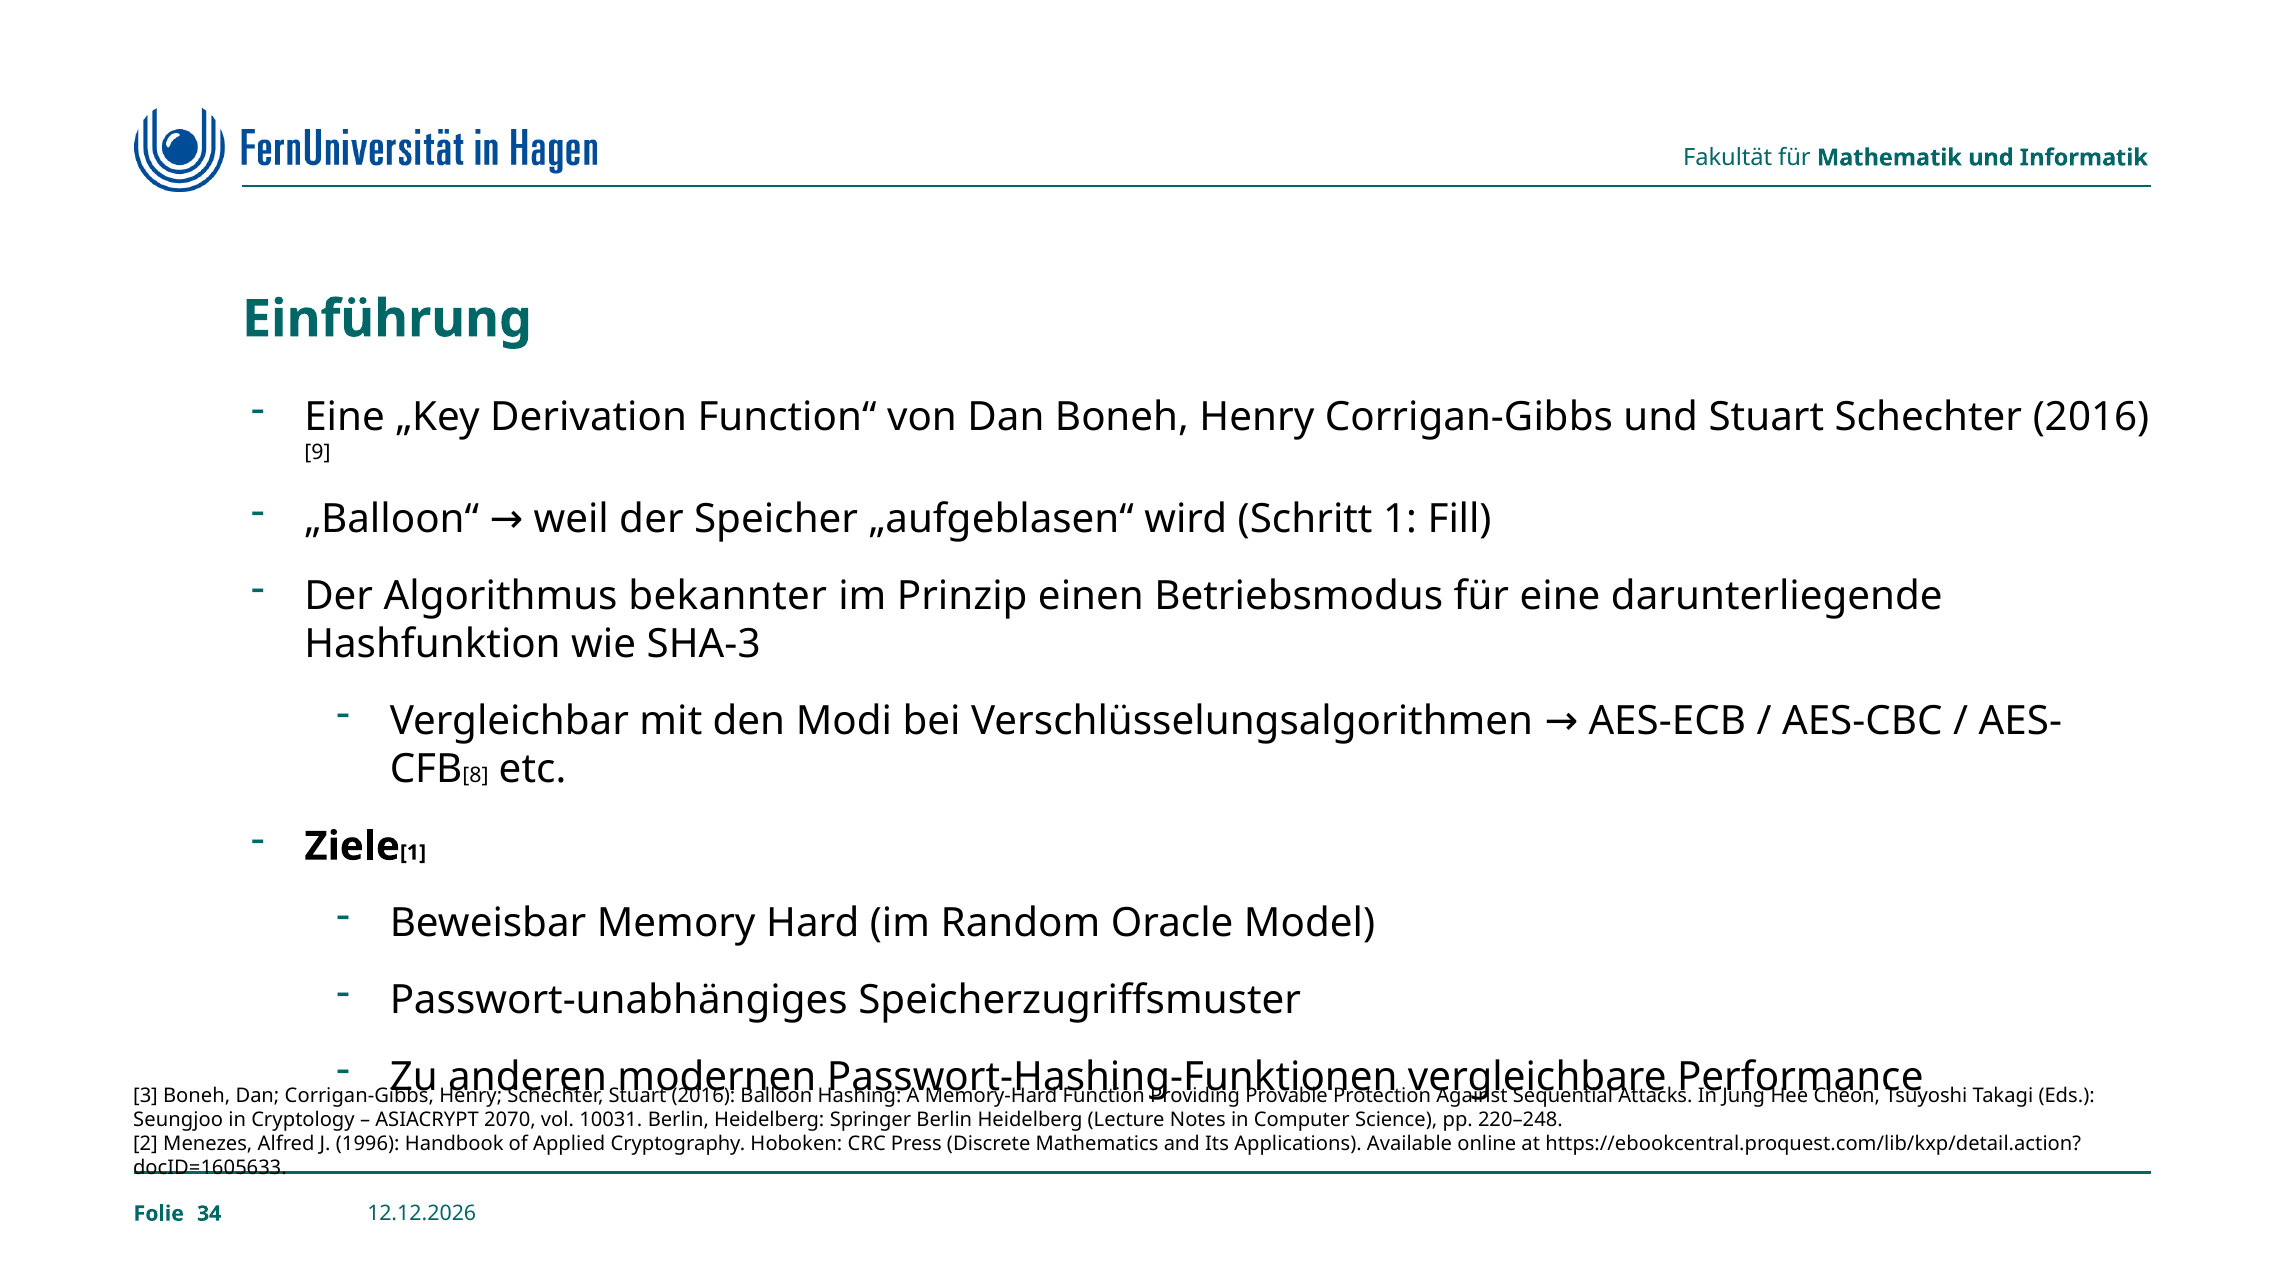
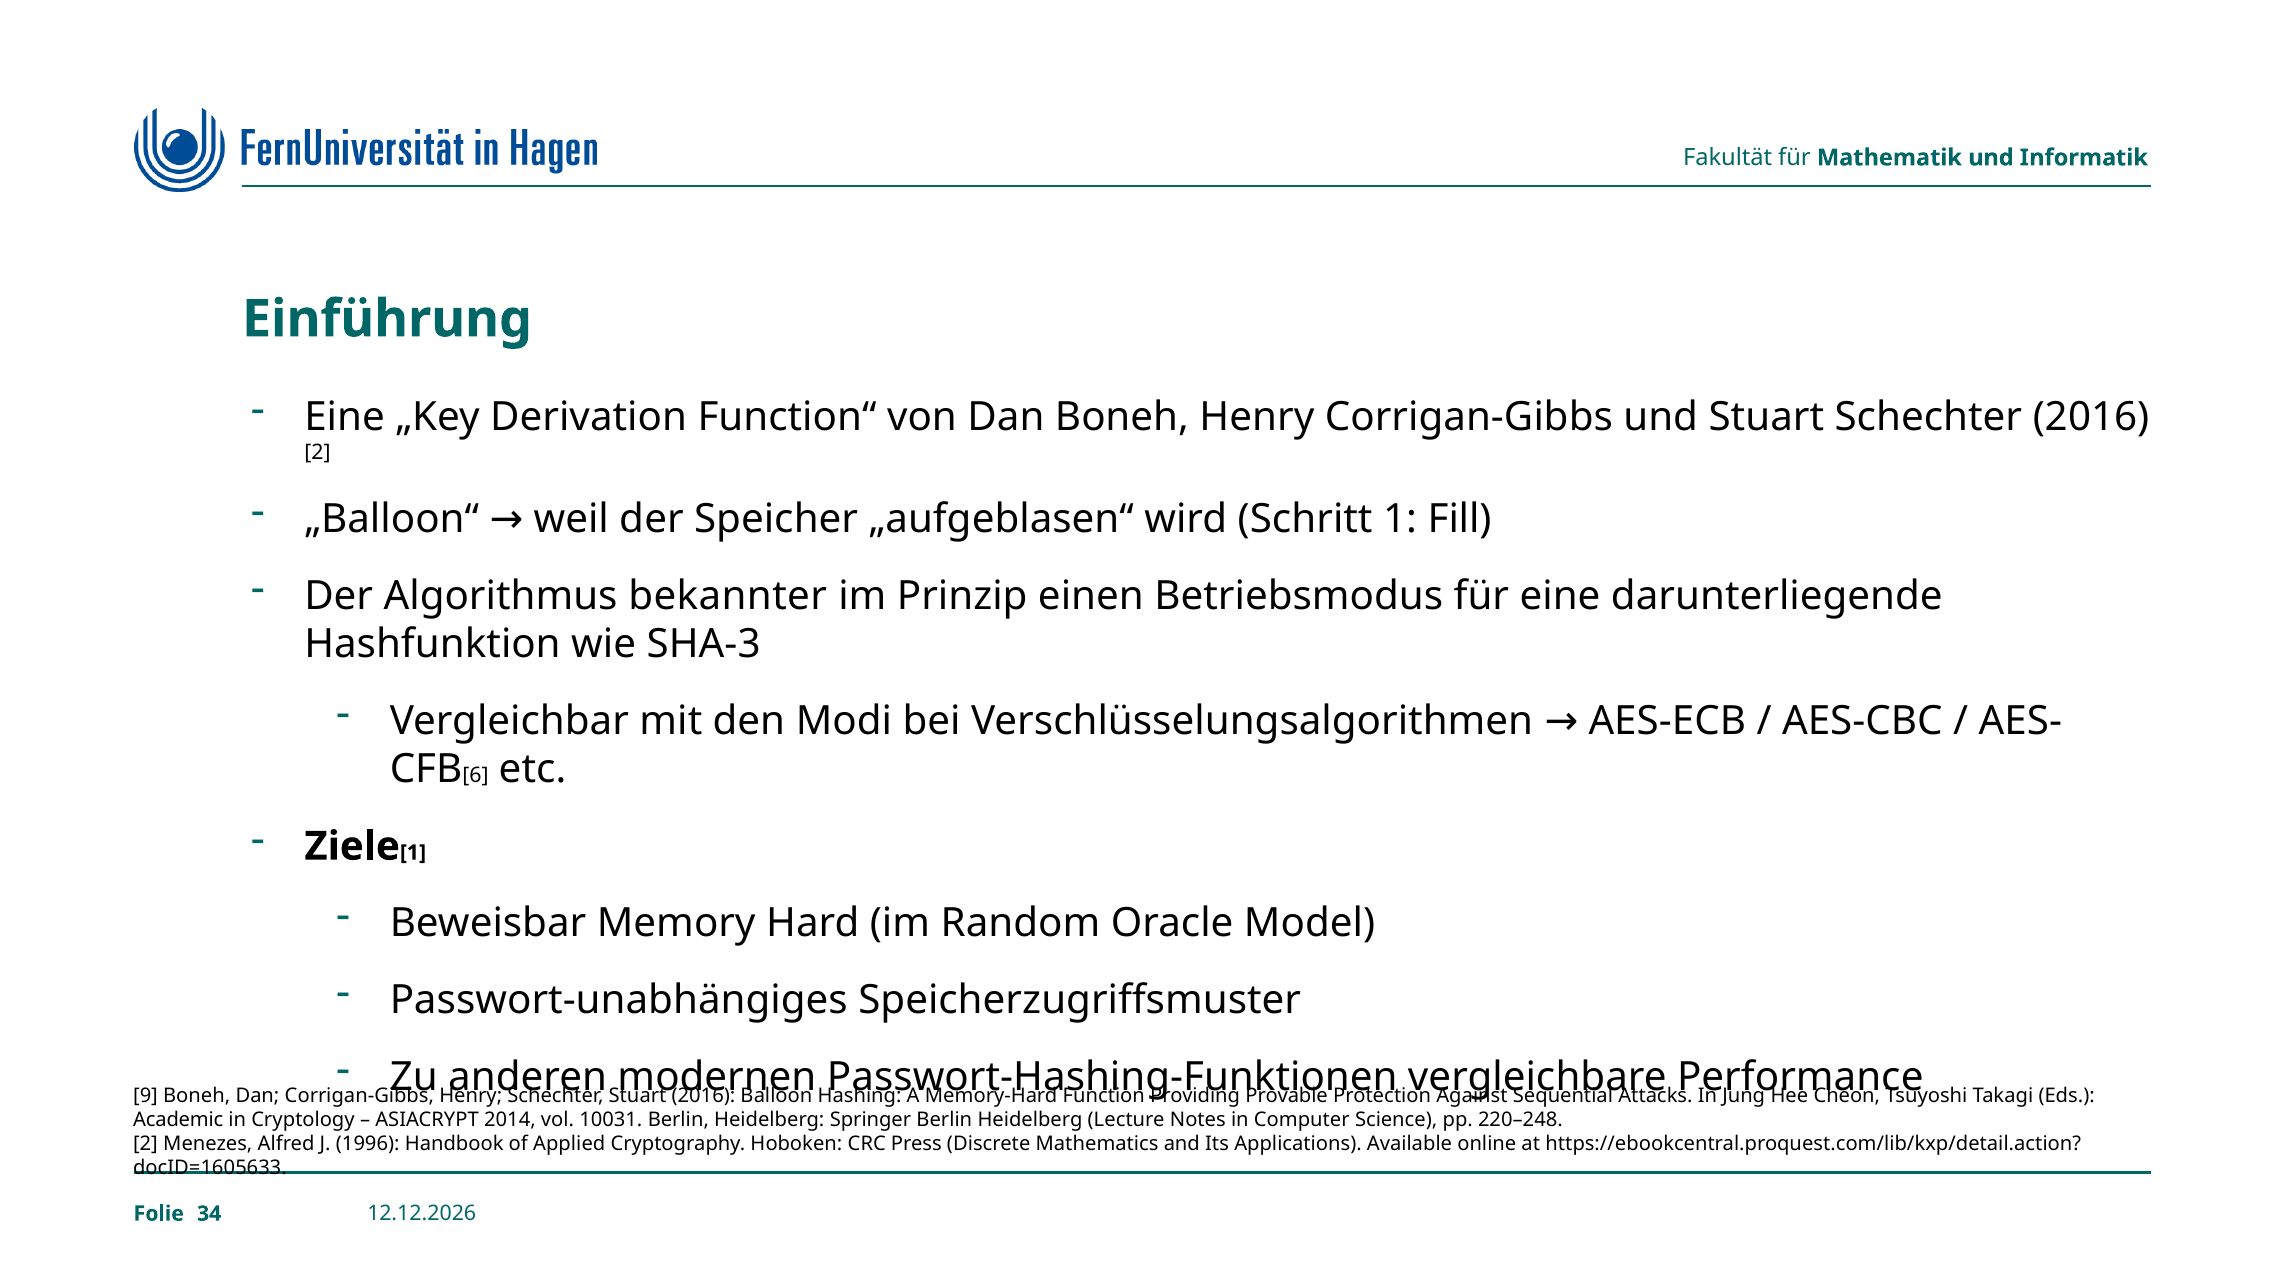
9: 9 -> 2 (317, 452)
8: 8 -> 6 (475, 776)
3: 3 -> 9 (146, 1096)
Seungjoo: Seungjoo -> Academic (178, 1120)
2070: 2070 -> 2014 (510, 1120)
